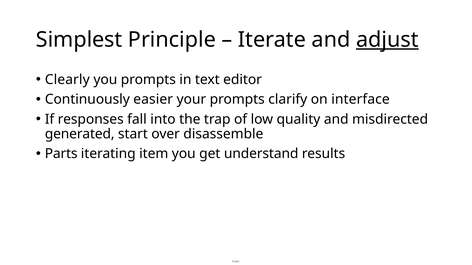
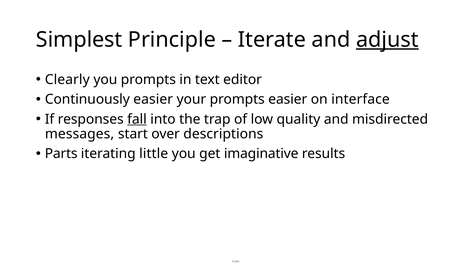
prompts clarify: clarify -> easier (288, 100)
fall underline: none -> present (137, 119)
generated: generated -> messages (80, 134)
disassemble: disassemble -> descriptions (223, 134)
item: item -> little (154, 154)
understand: understand -> imaginative (261, 154)
